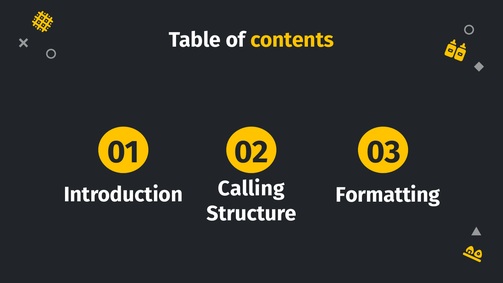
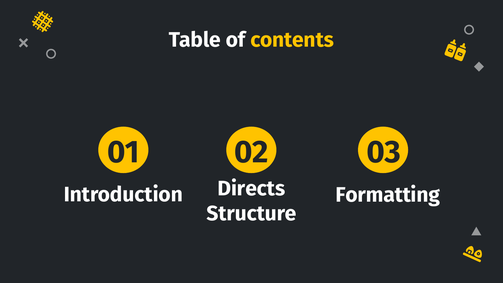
Calling: Calling -> Directs (251, 189)
